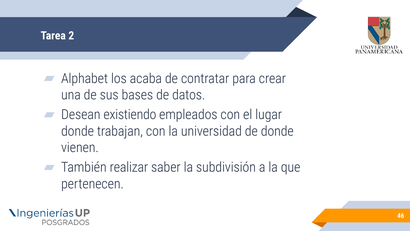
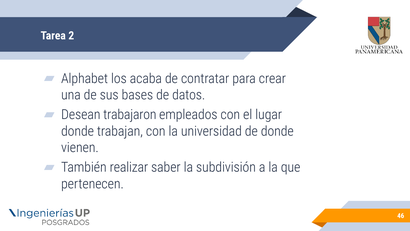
existiendo: existiendo -> trabajaron (130, 115)
